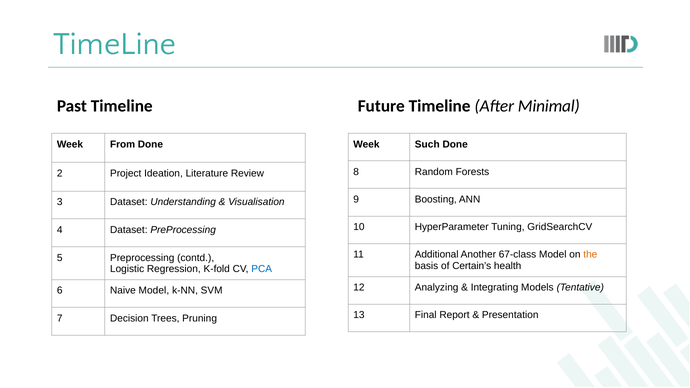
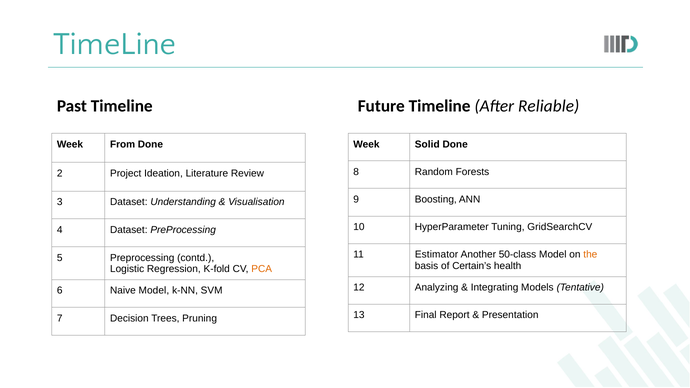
Minimal: Minimal -> Reliable (549, 106)
Such: Such -> Solid (427, 144)
Additional: Additional -> Estimator (437, 255)
67-class: 67-class -> 50-class (517, 255)
PCA colour: blue -> orange (262, 269)
